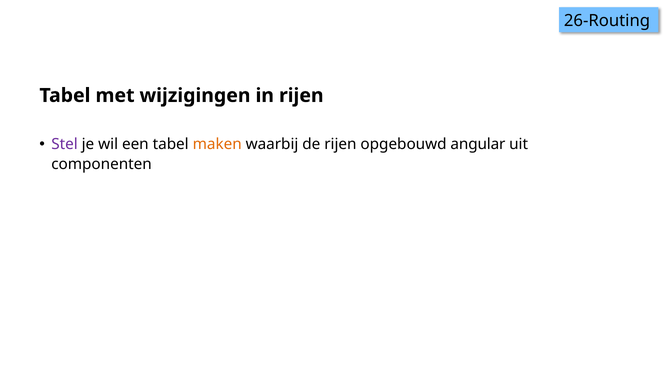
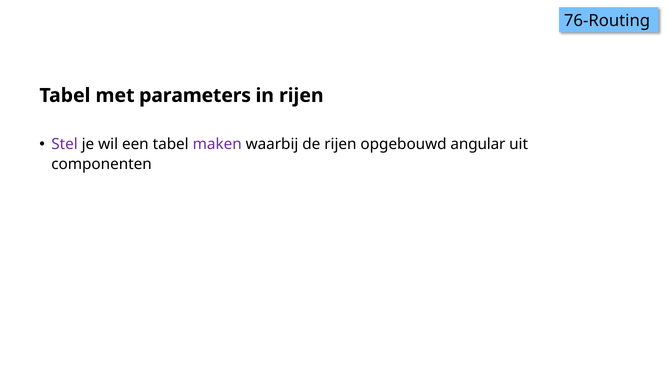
26-Routing: 26-Routing -> 76-Routing (607, 21)
wijzigingen: wijzigingen -> parameters (195, 95)
maken colour: orange -> purple (217, 144)
